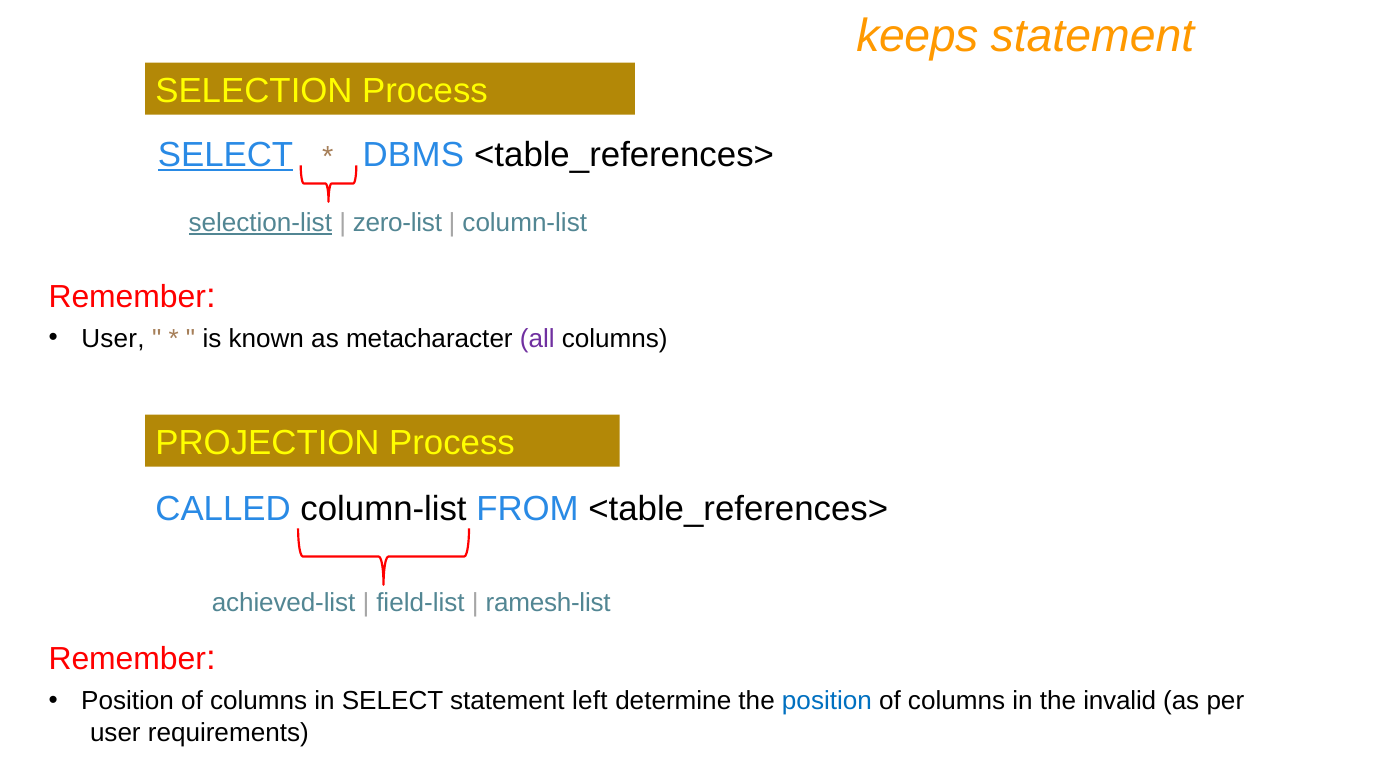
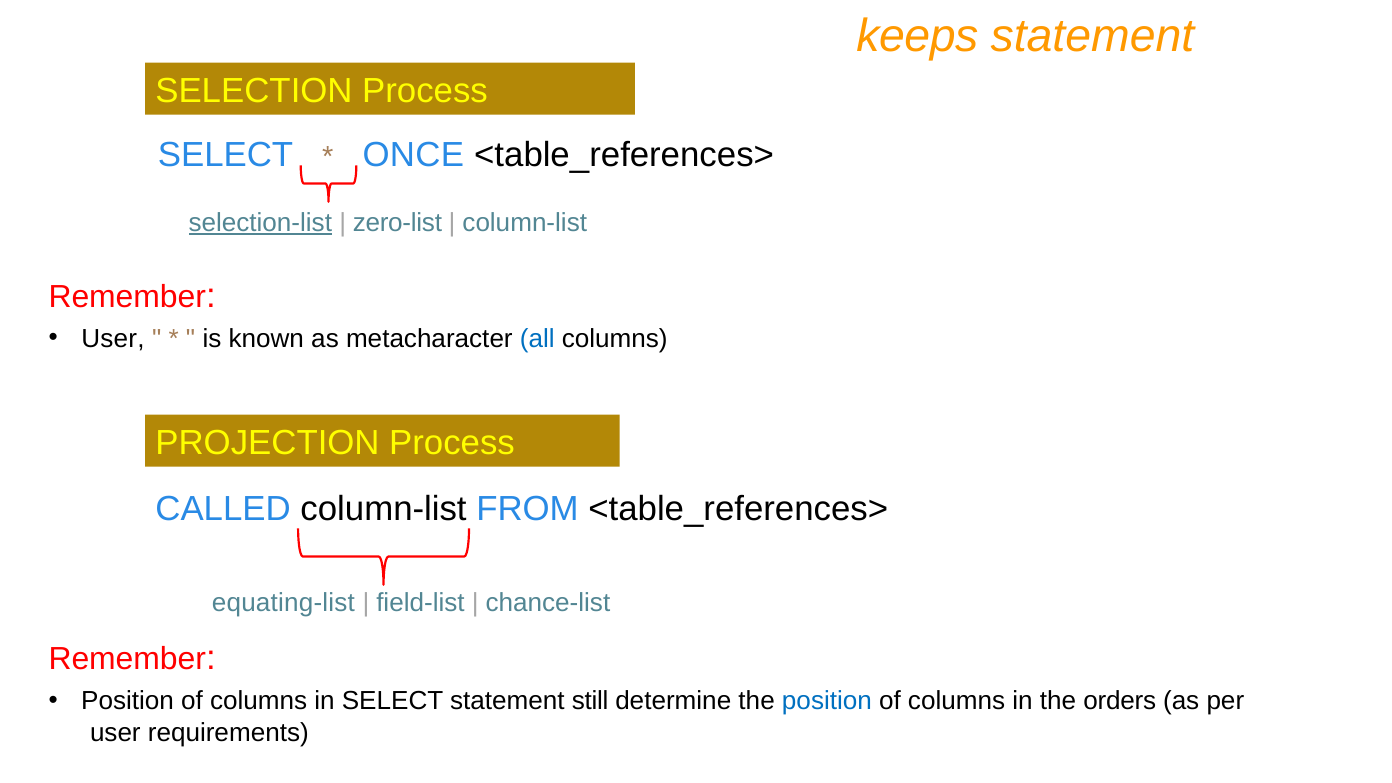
SELECT underline: present -> none (226, 155)
DBMS: DBMS -> ONCE (413, 155)
all colour: purple -> blue (537, 339)
achieved-list: achieved-list -> equating-list (283, 603)
ramesh-list: ramesh-list -> chance-list (548, 603)
left: left -> still (590, 701)
invalid: invalid -> orders (1120, 701)
